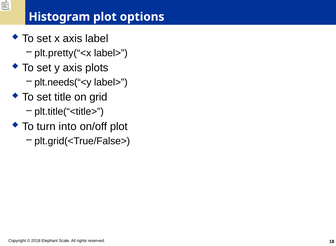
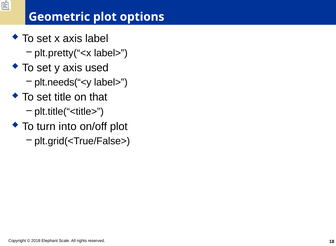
Histogram: Histogram -> Geometric (59, 17)
plots: plots -> used (97, 68)
grid: grid -> that (98, 97)
